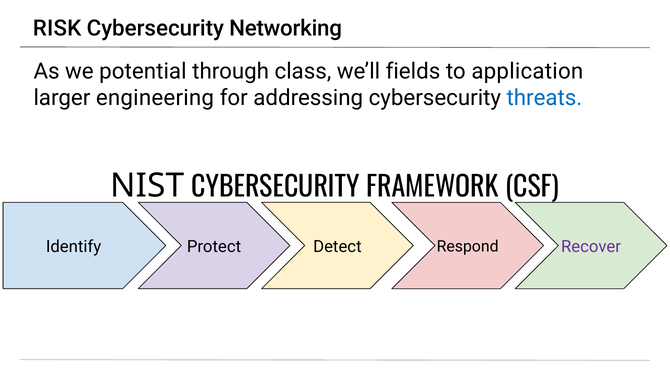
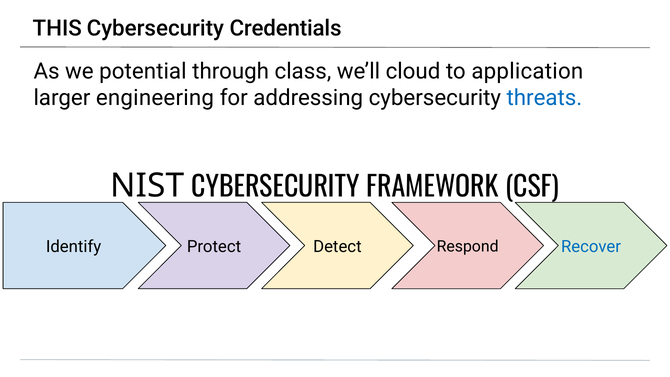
RISK: RISK -> THIS (57, 28)
Networking: Networking -> Credentials (286, 28)
fields: fields -> cloud (413, 71)
Recover colour: purple -> blue (591, 247)
